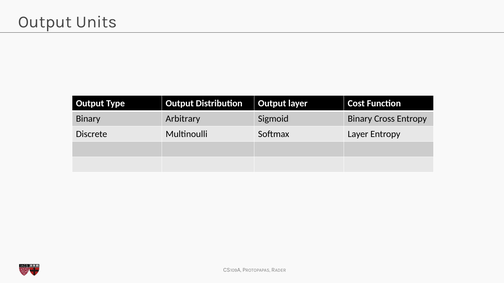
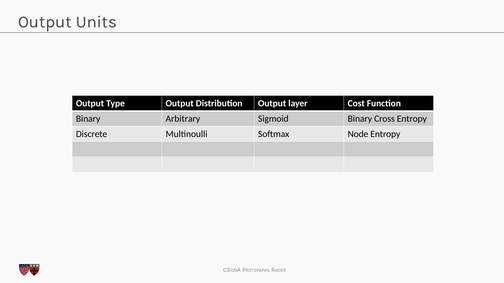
Softmax Layer: Layer -> Node (358, 134)
